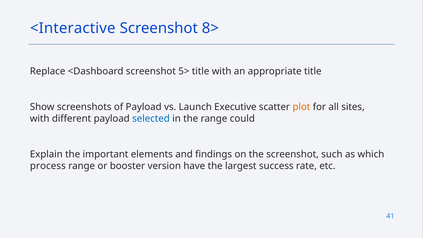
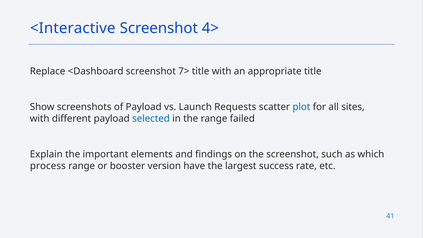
8>: 8> -> 4> (210, 28)
5>: 5> -> 7> (184, 71)
Executive: Executive -> Requests (235, 107)
plot colour: orange -> blue (301, 107)
could: could -> failed (242, 119)
